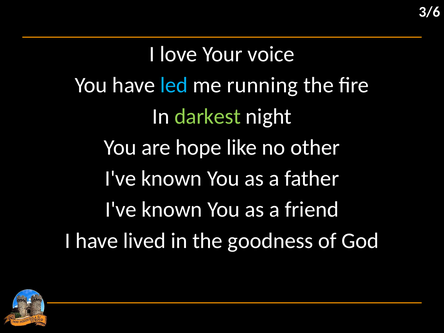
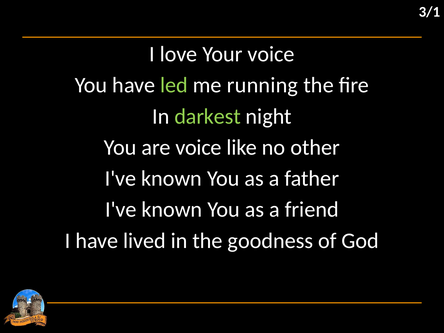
3/6: 3/6 -> 3/1 (429, 12)
led colour: light blue -> light green (174, 85)
are hope: hope -> voice (199, 147)
